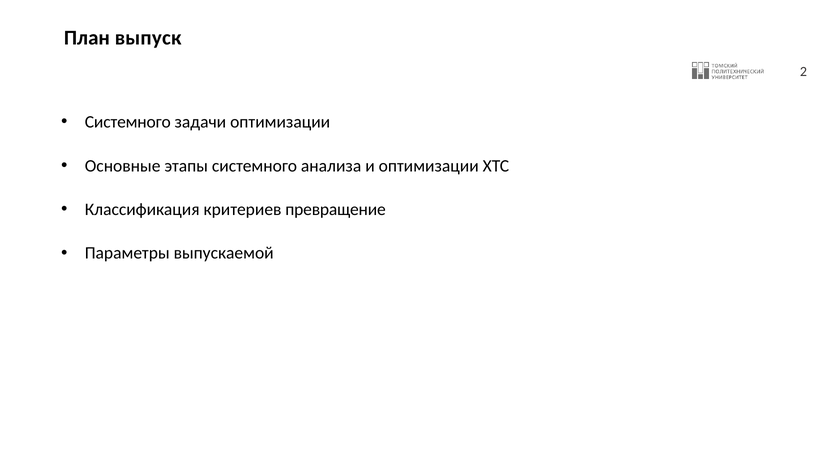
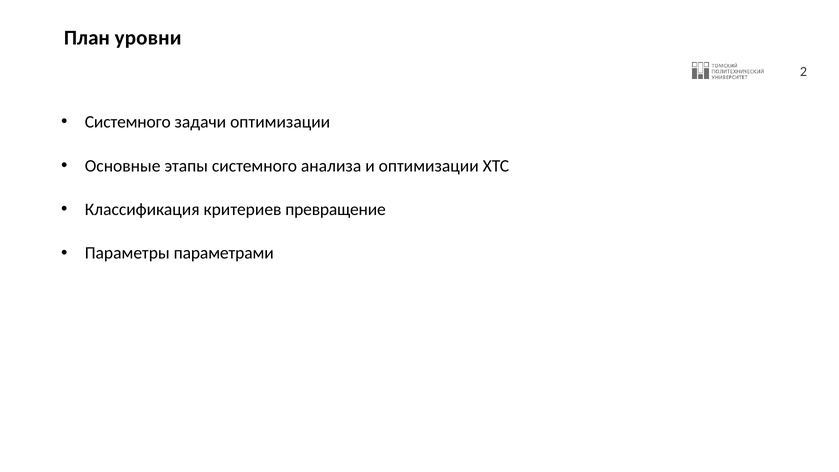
выпуск: выпуск -> уровни (148, 38)
выпускаемой: выпускаемой -> параметрами (224, 253)
